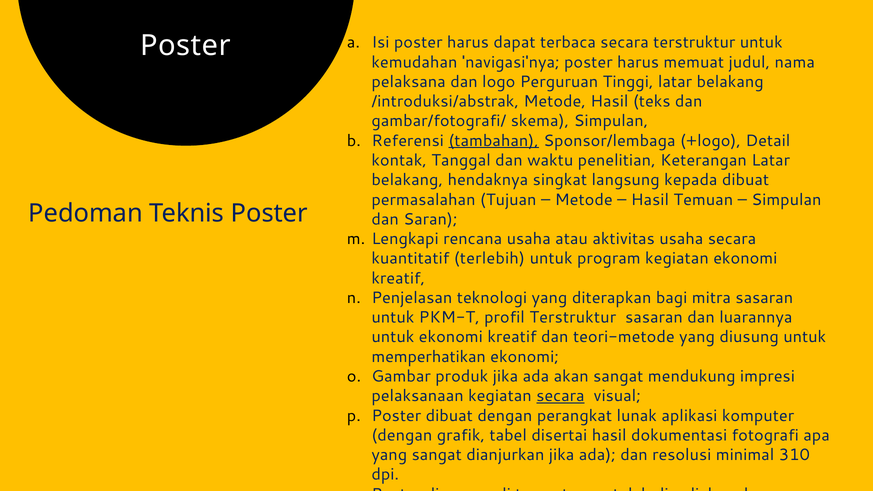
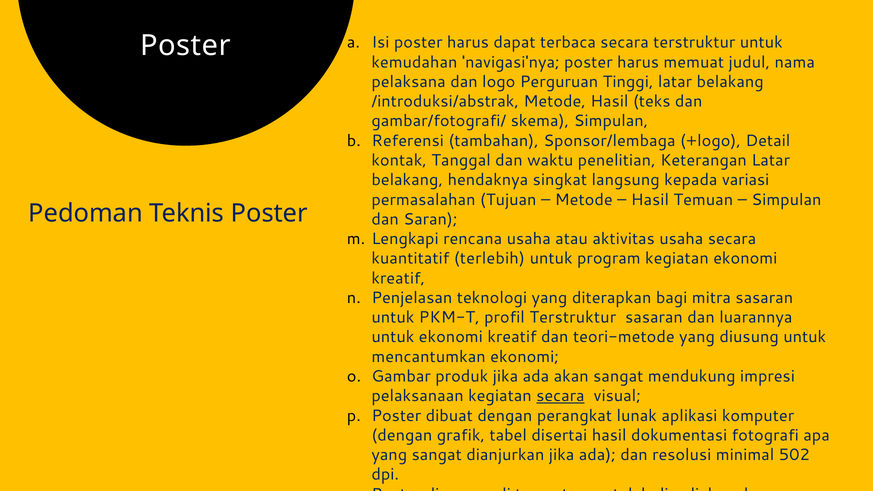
tambahan underline: present -> none (494, 141)
kepada dibuat: dibuat -> variasi (746, 180)
memperhatikan: memperhatikan -> mencantumkan (429, 357)
310: 310 -> 502 (794, 455)
